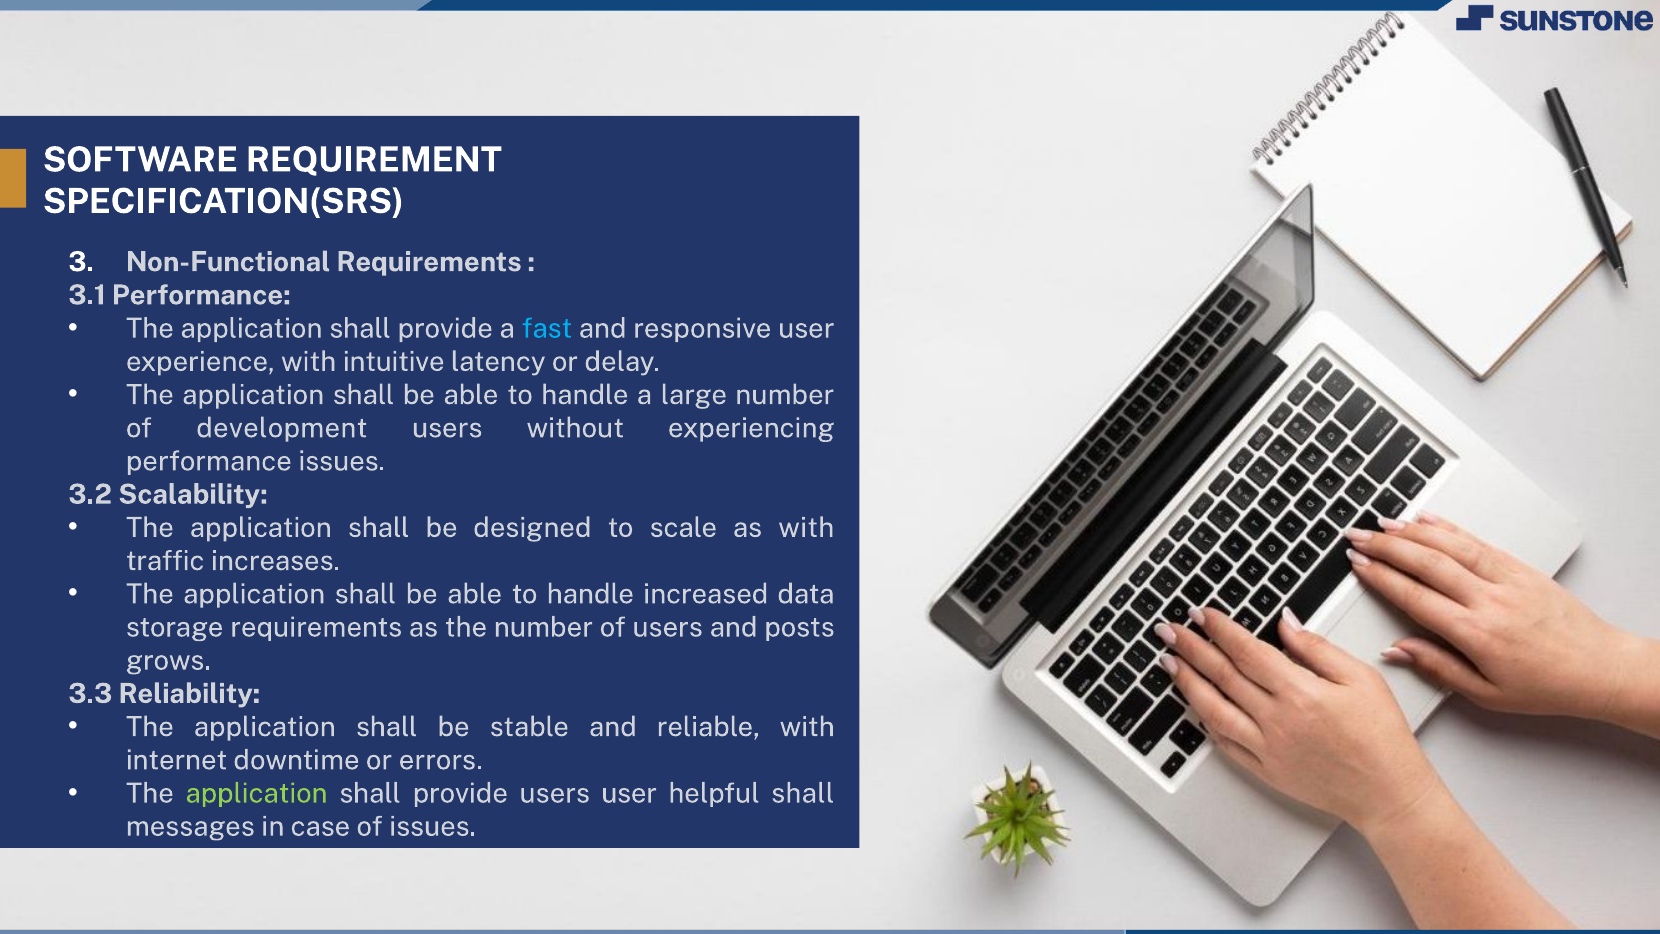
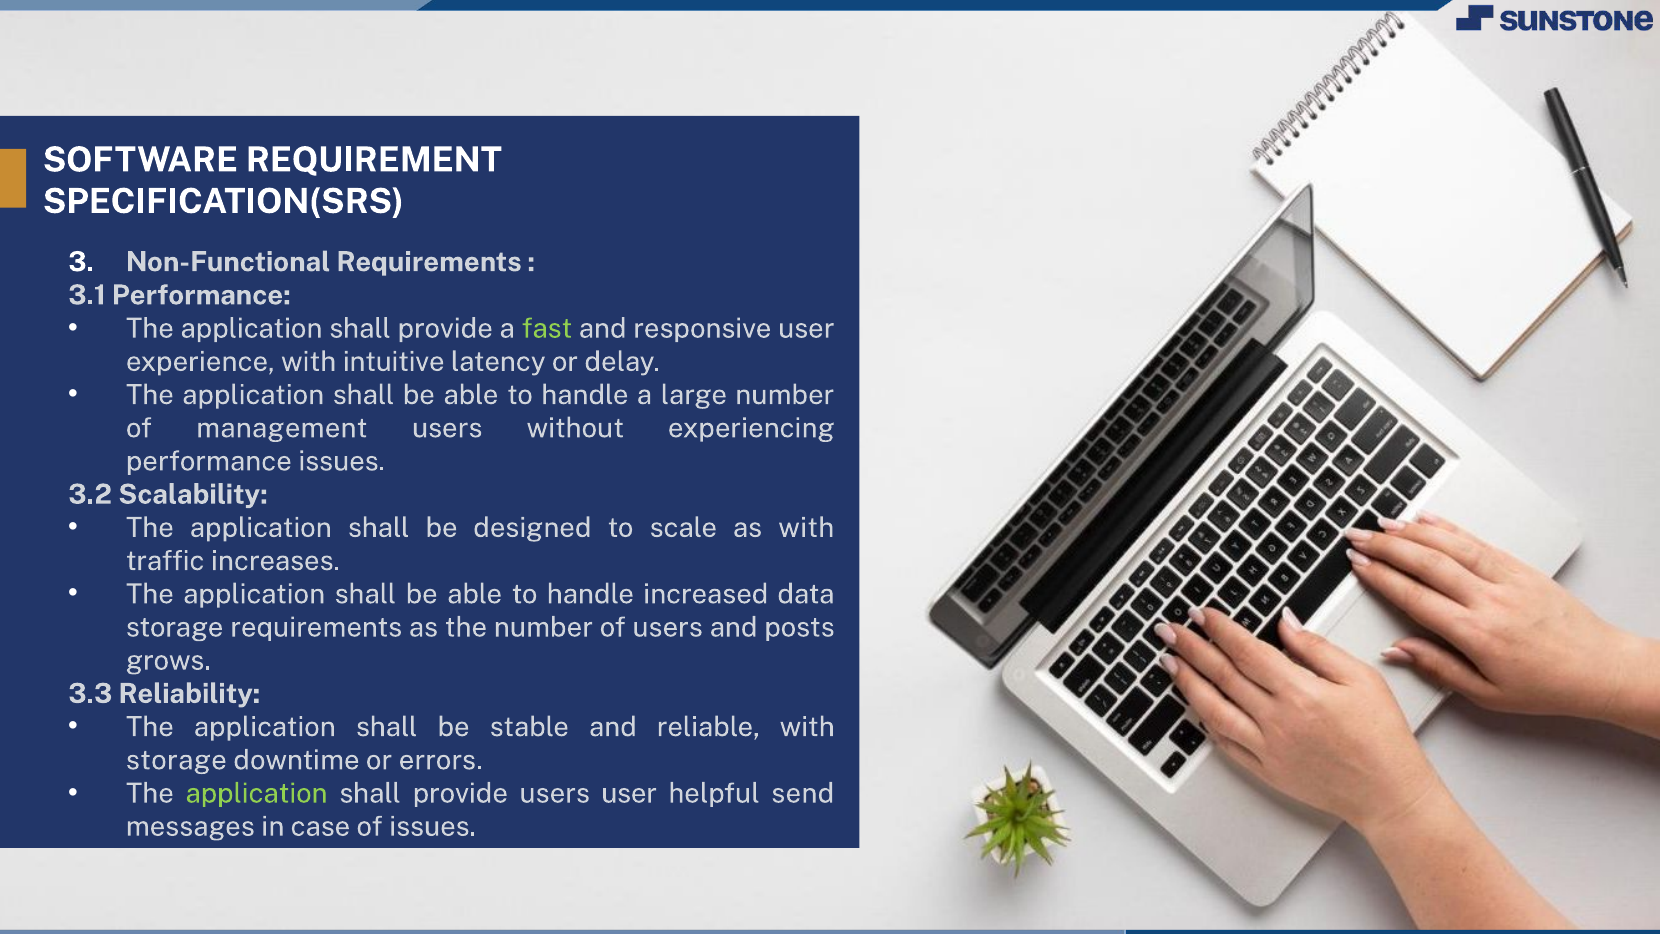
fast colour: light blue -> light green (547, 328)
development: development -> management (282, 428)
internet: internet -> storage (176, 760)
helpful shall: shall -> send (803, 793)
